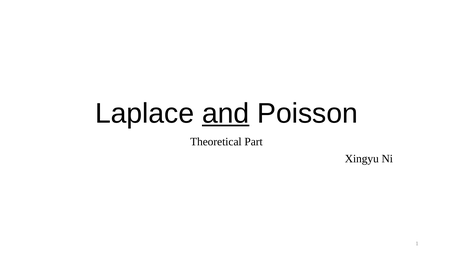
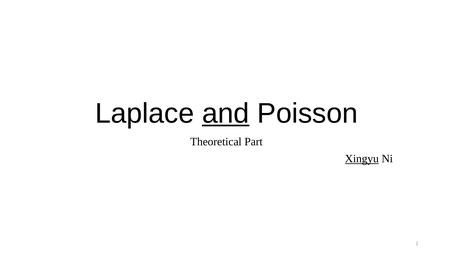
Xingyu underline: none -> present (362, 159)
